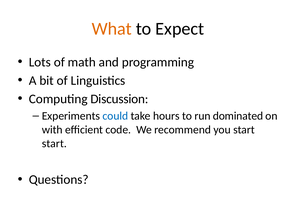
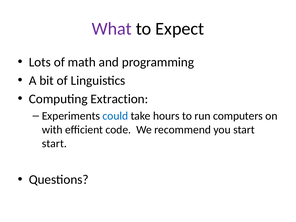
What colour: orange -> purple (112, 29)
Discussion: Discussion -> Extraction (119, 99)
dominated: dominated -> computers (238, 116)
